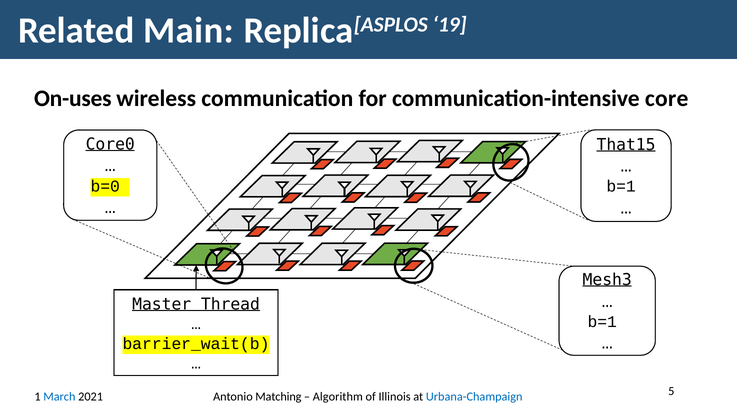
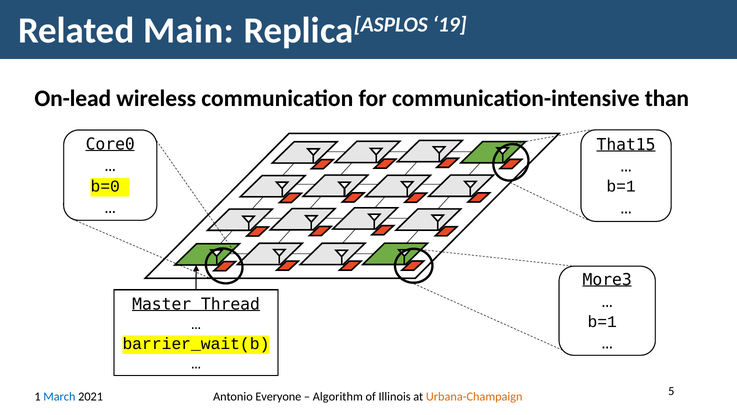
On-uses: On-uses -> On-lead (73, 98)
core: core -> than (667, 98)
Mesh3: Mesh3 -> More3 (607, 280)
Matching: Matching -> Everyone (278, 396)
Urbana-Champaign colour: blue -> orange (474, 396)
